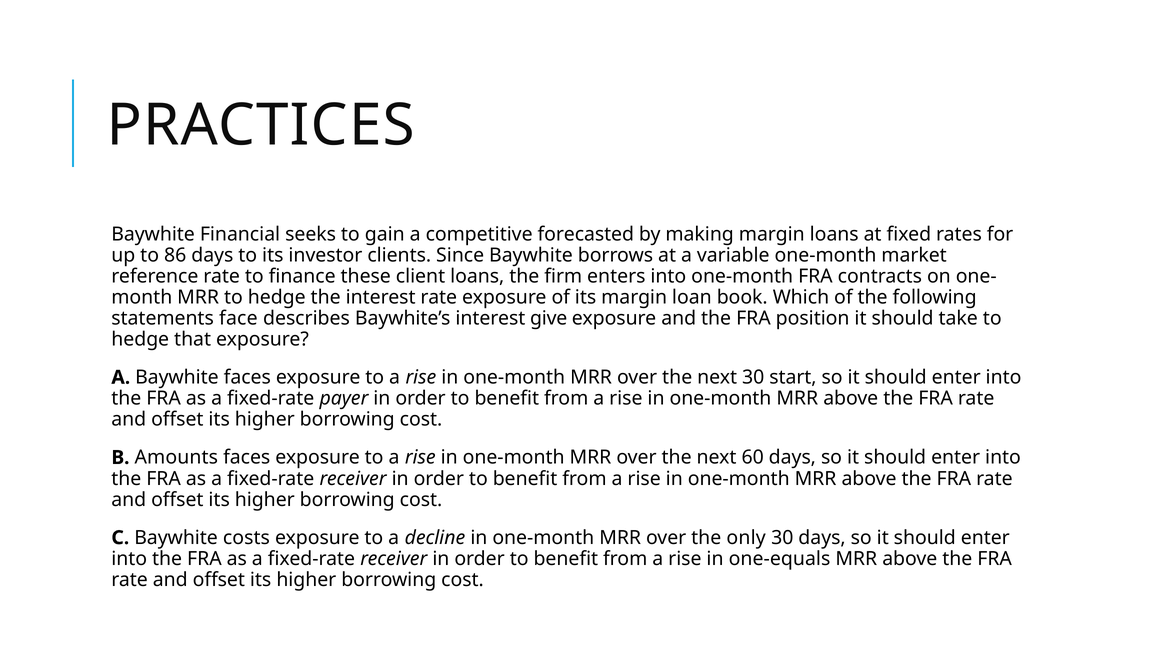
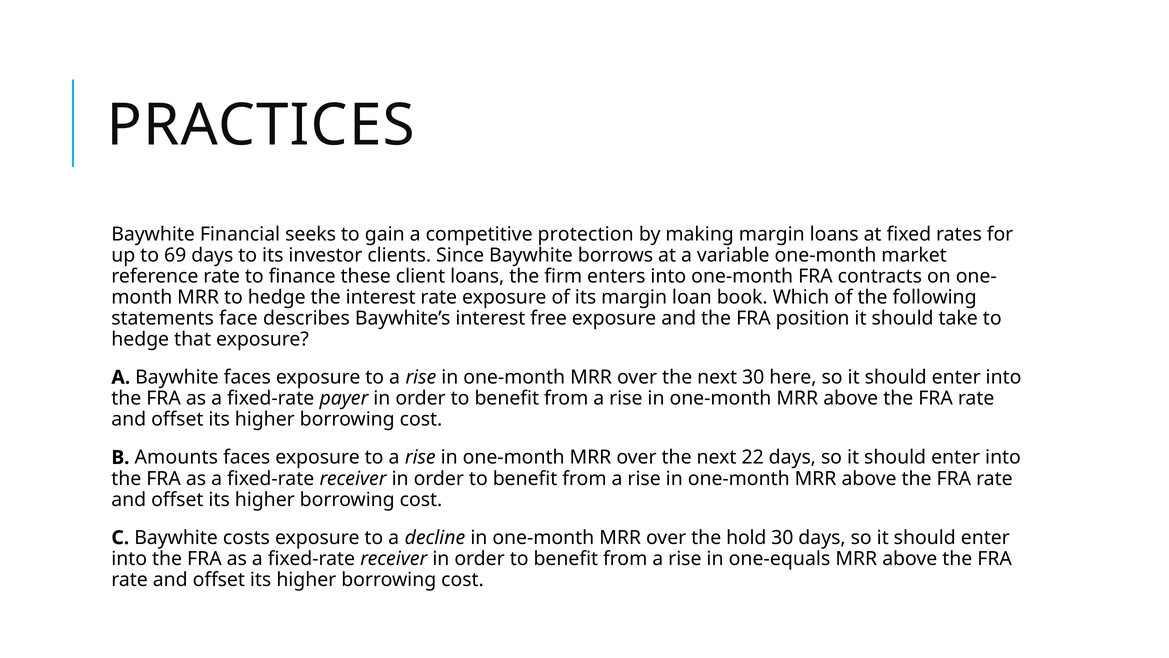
forecasted: forecasted -> protection (586, 234)
86: 86 -> 69 (175, 255)
give: give -> free (549, 318)
start: start -> here (793, 377)
60: 60 -> 22 (753, 457)
only: only -> hold (746, 537)
